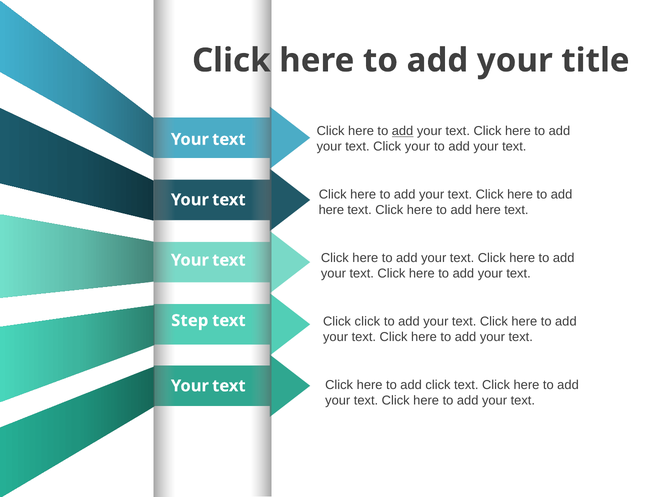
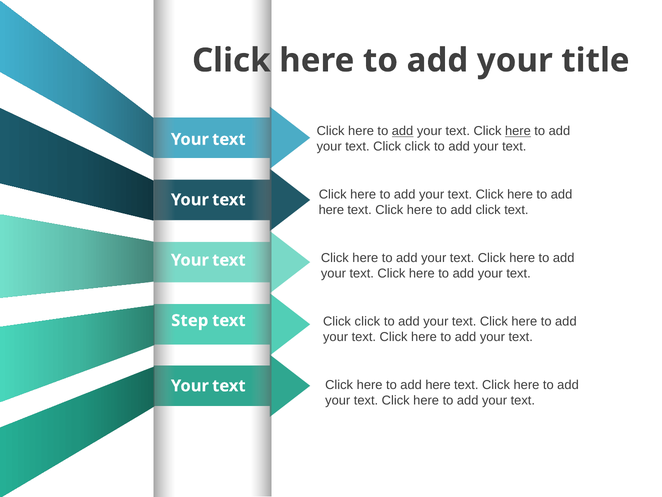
here underline: none -> present (518, 131)
your: your -> click (417, 146)
here: here -> click (488, 210)
click: click -> here (438, 385)
